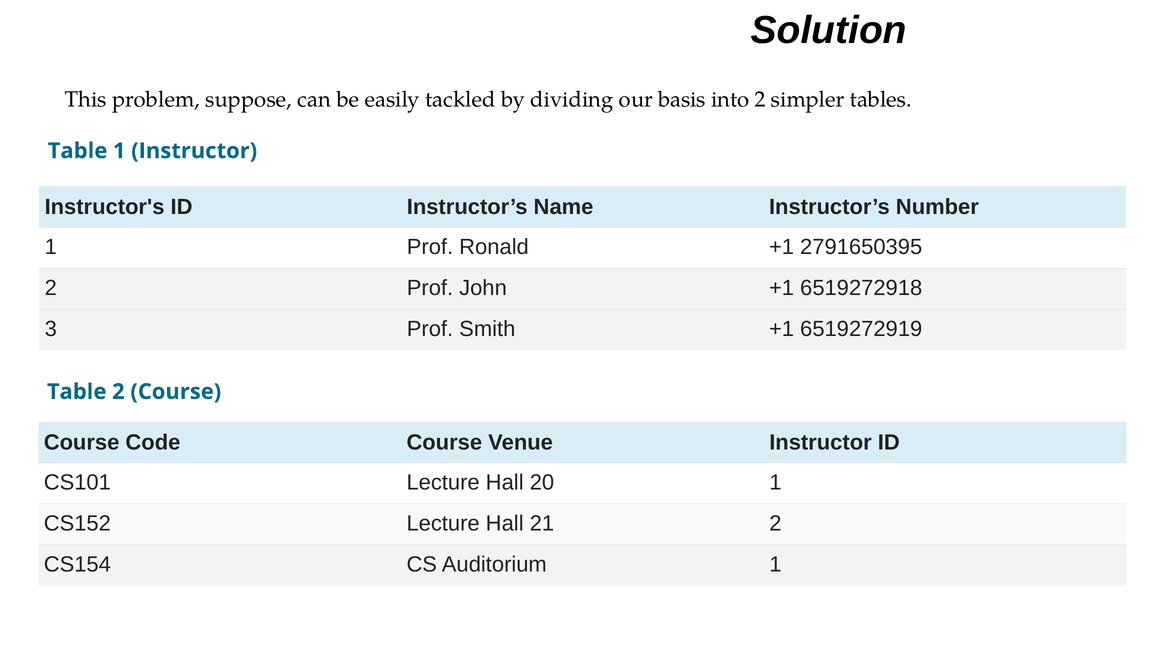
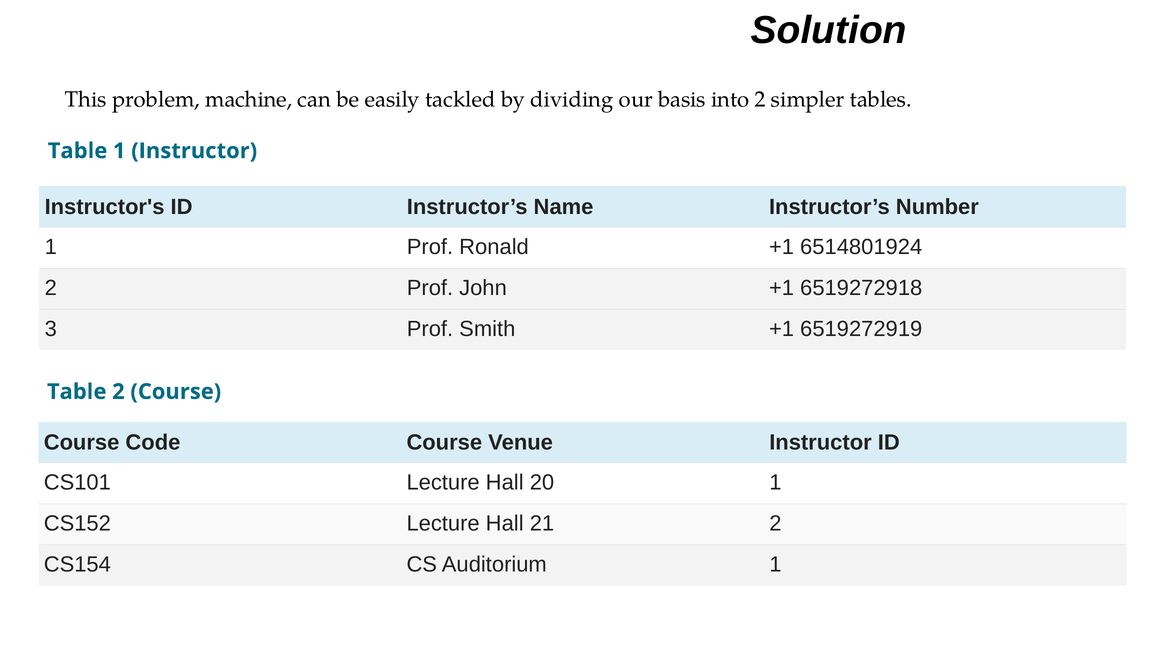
suppose: suppose -> machine (249, 100)
2791650395: 2791650395 -> 6514801924 (861, 247)
